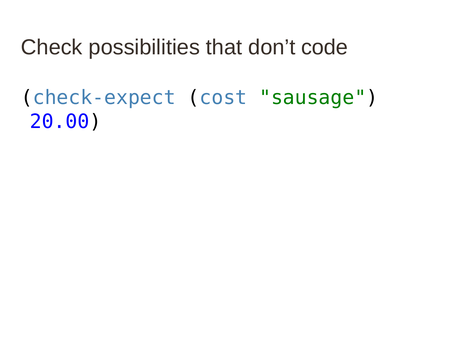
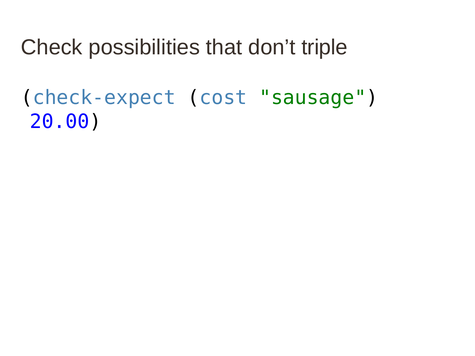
code: code -> triple (325, 47)
